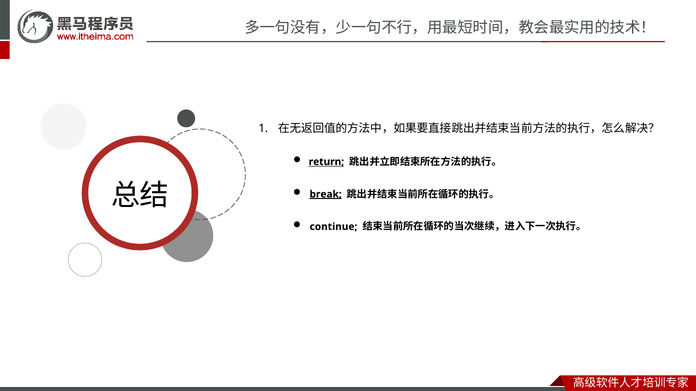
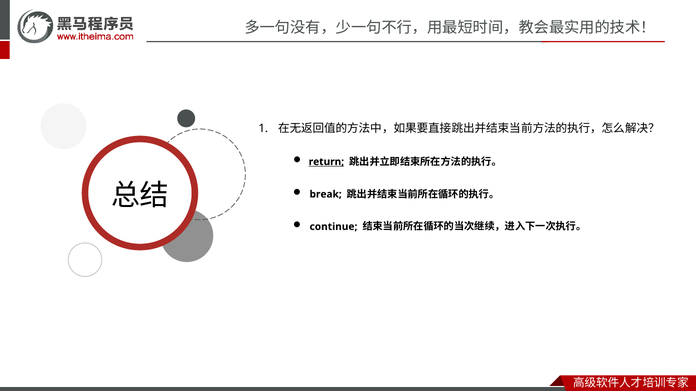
break underline: present -> none (326, 194)
